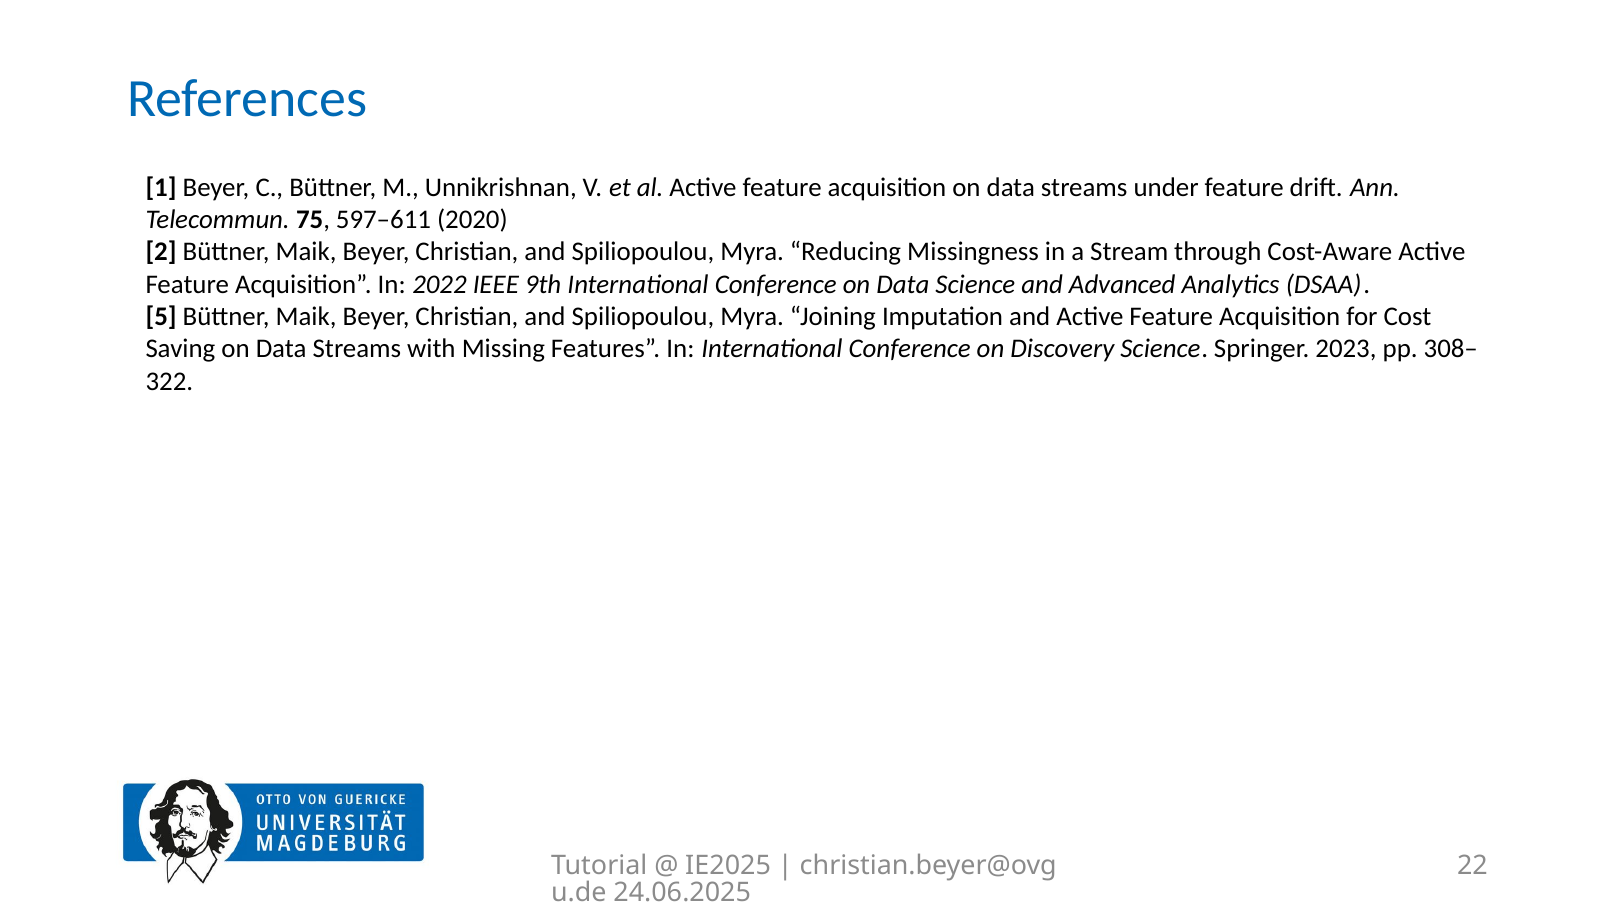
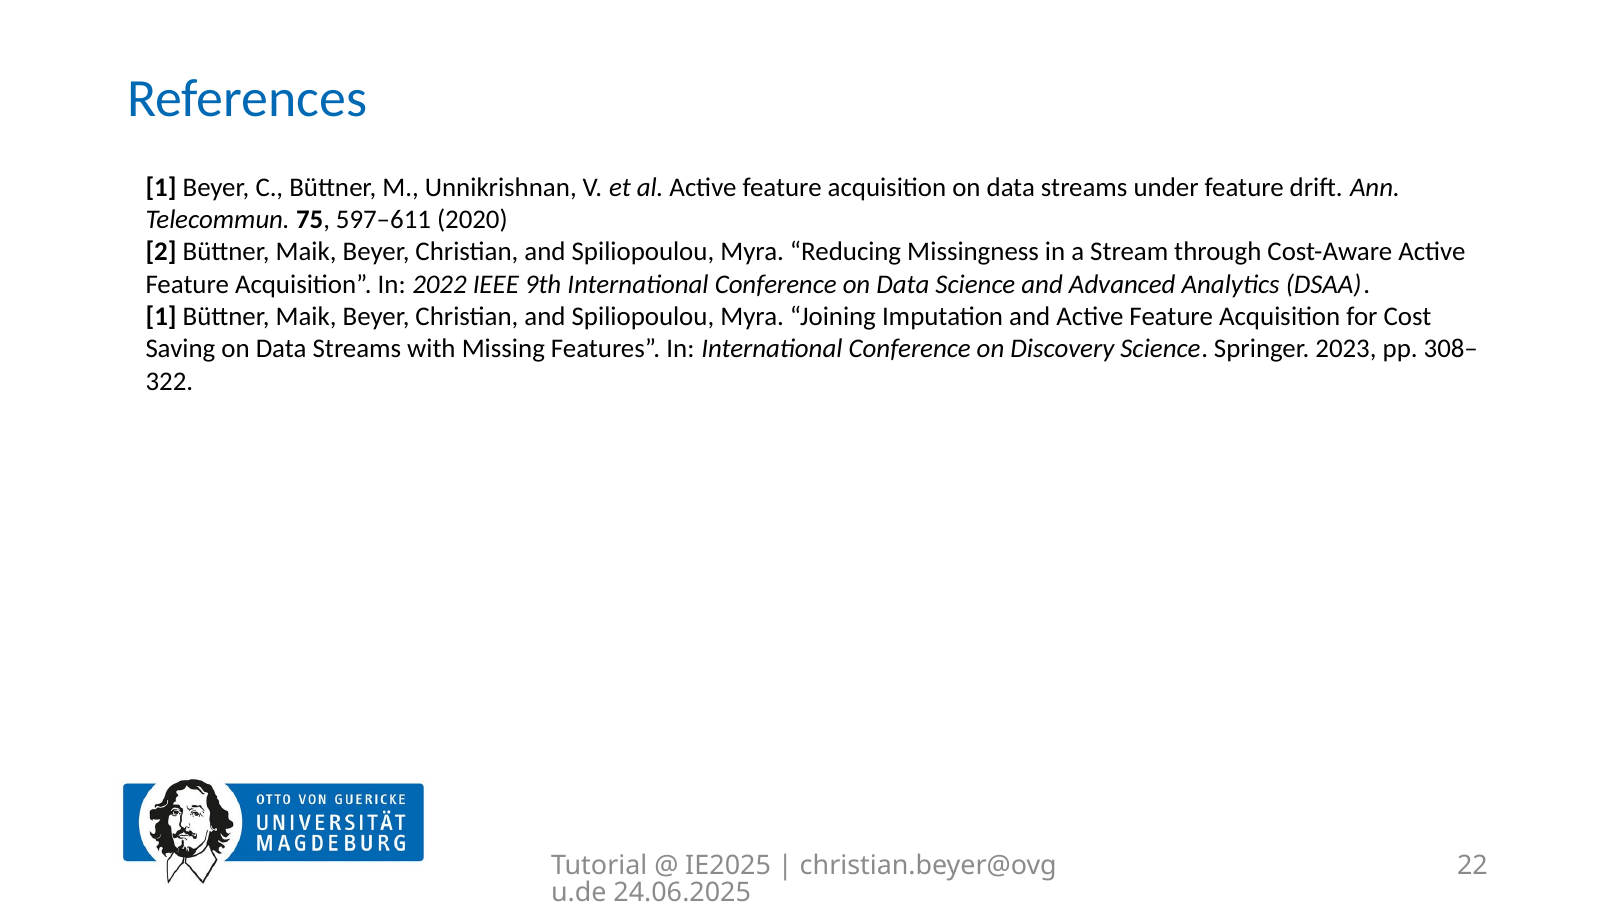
5: 5 -> 1 (161, 317)
